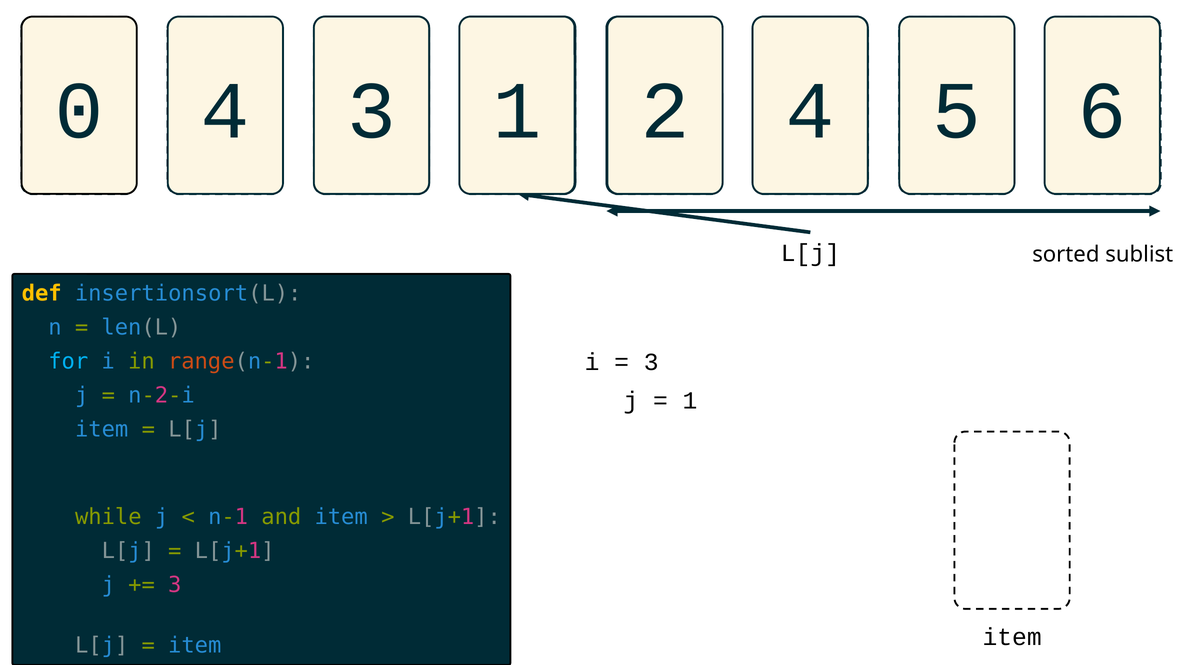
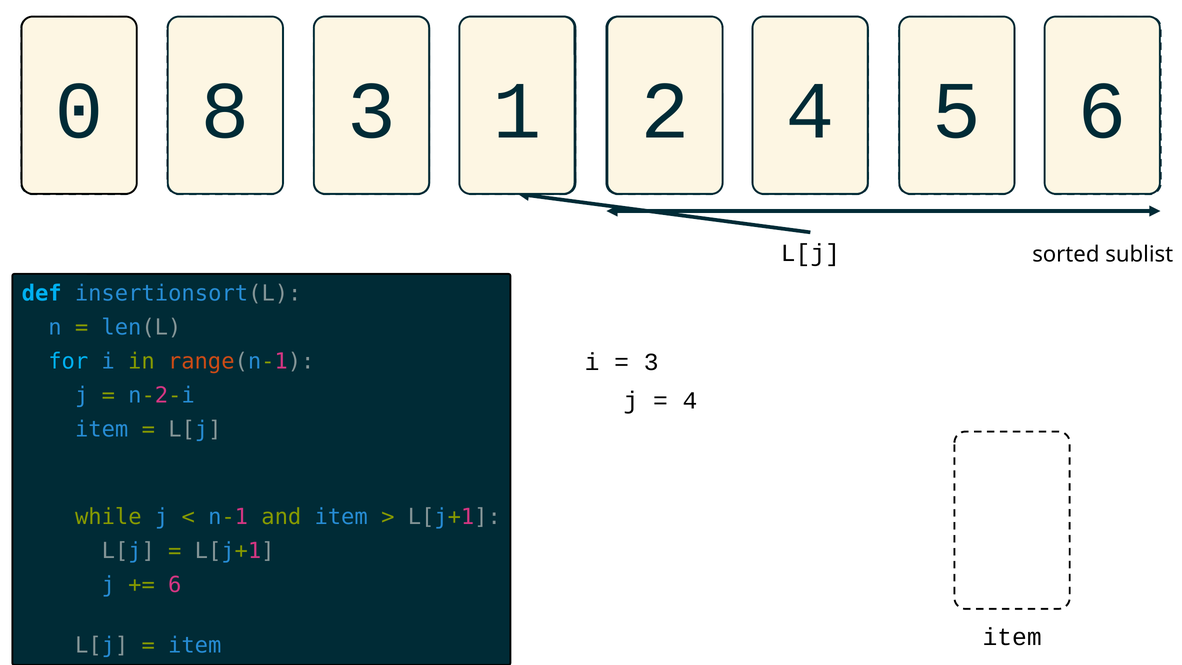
0 4: 4 -> 8 (225, 111)
def colour: yellow -> light blue (42, 294)
1: 1 -> 4 (690, 401)
3: 3 -> 6 (175, 585)
